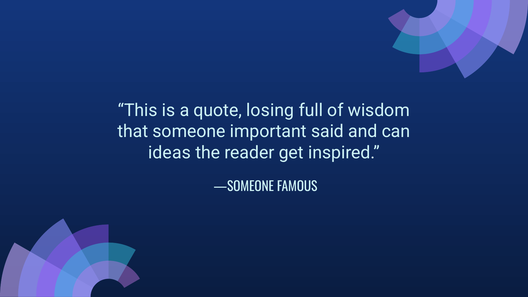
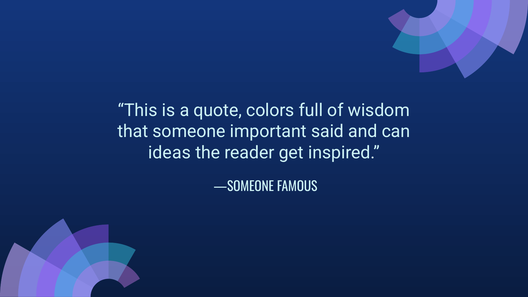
losing: losing -> colors (270, 110)
